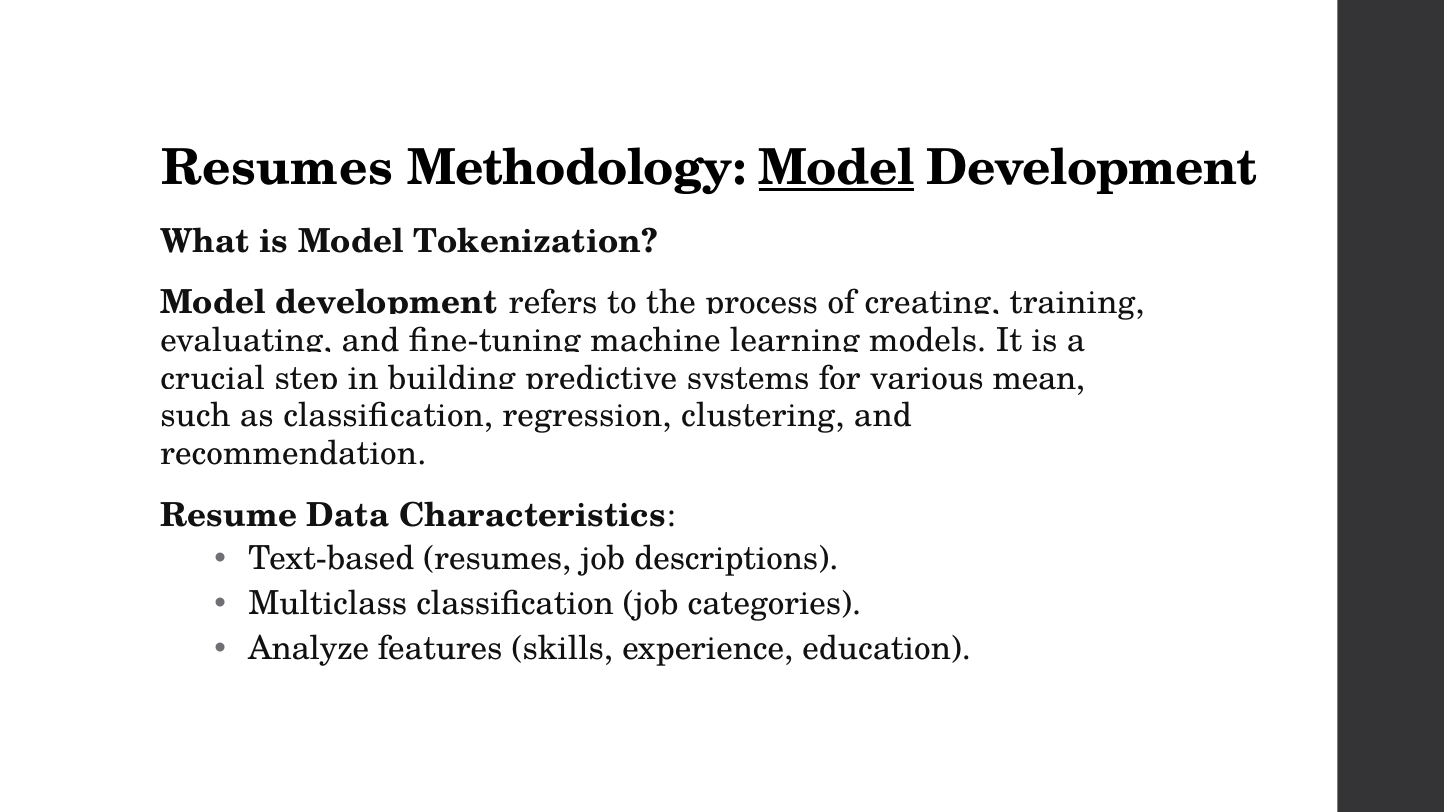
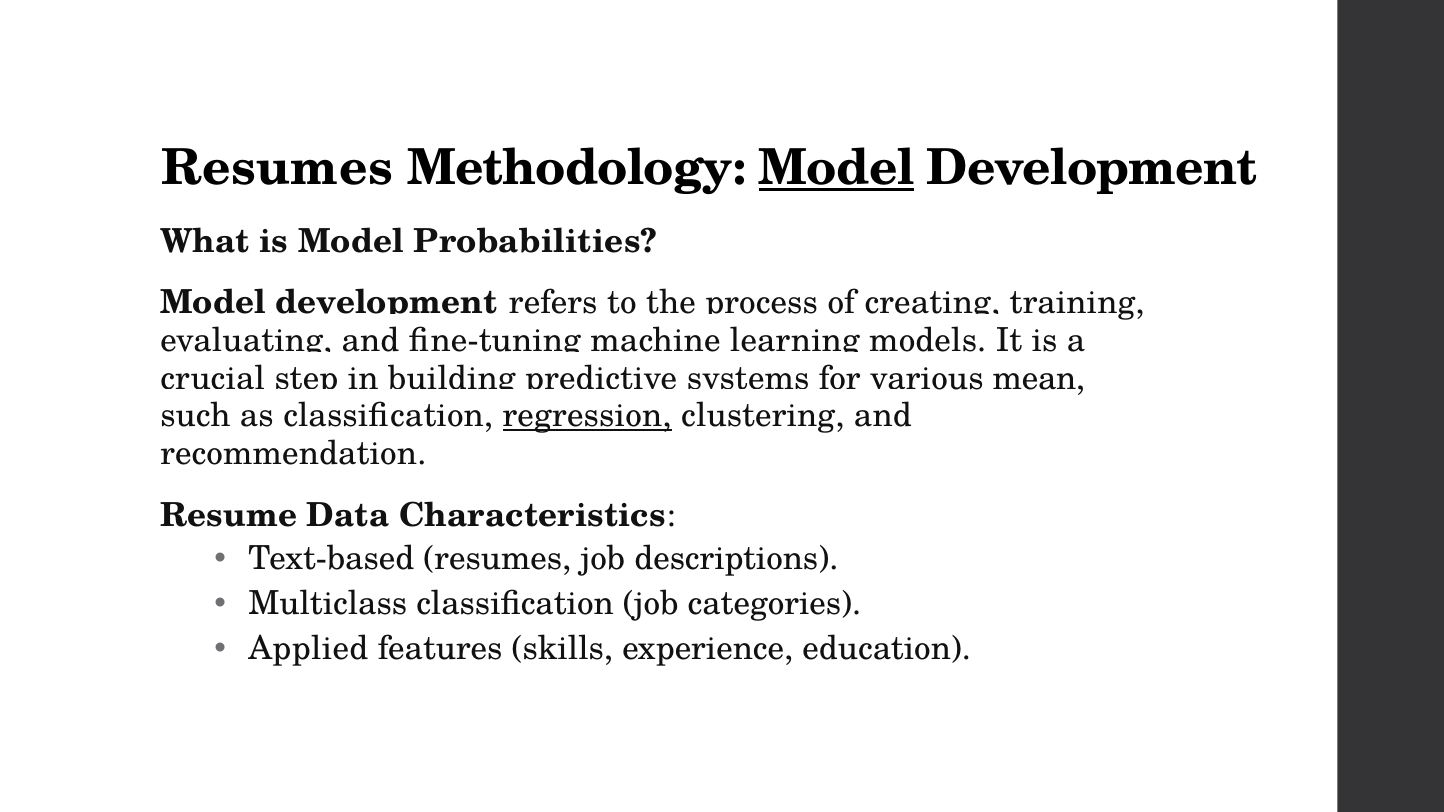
Tokenization: Tokenization -> Probabilities (536, 241)
regression underline: none -> present (587, 416)
Analyze: Analyze -> Applied (308, 649)
